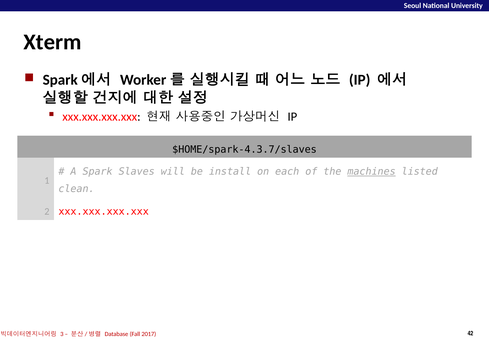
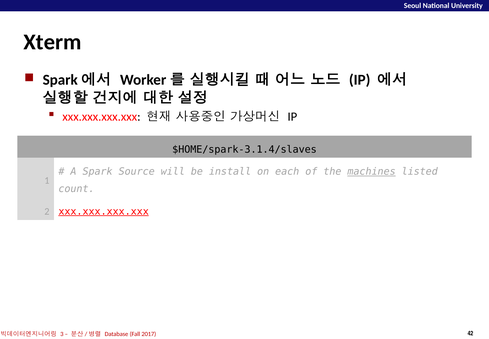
$HOME/spark-4.3.7/slaves: $HOME/spark-4.3.7/slaves -> $HOME/spark-3.1.4/slaves (244, 149)
Slaves: Slaves -> Source (137, 171)
clean: clean -> count (76, 189)
xxx.xxx.xxx.xxx underline: none -> present (104, 211)
